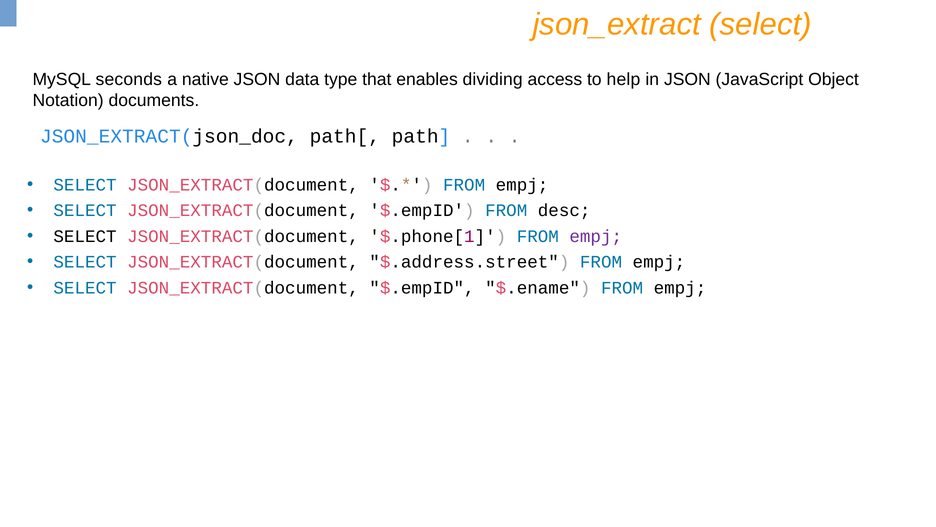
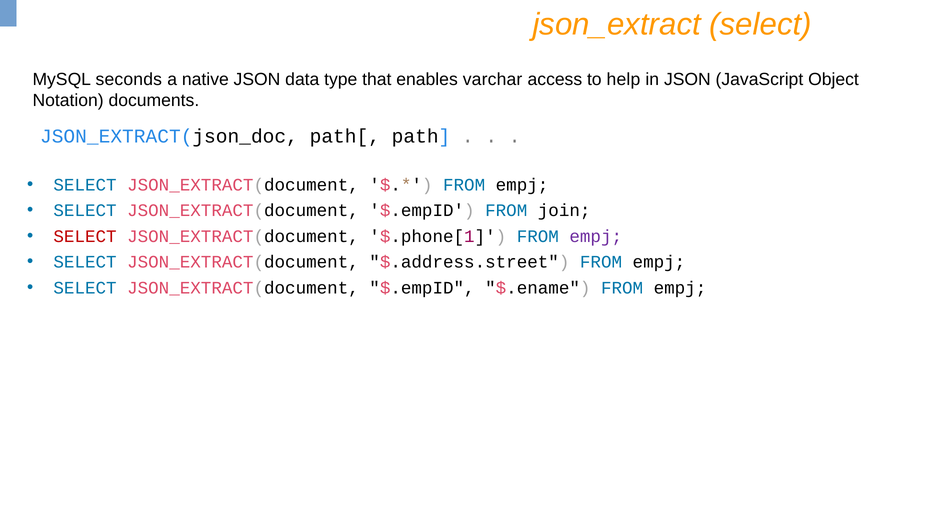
dividing: dividing -> varchar (493, 80)
desc: desc -> join (564, 210)
SELECT colour: black -> red (85, 236)
